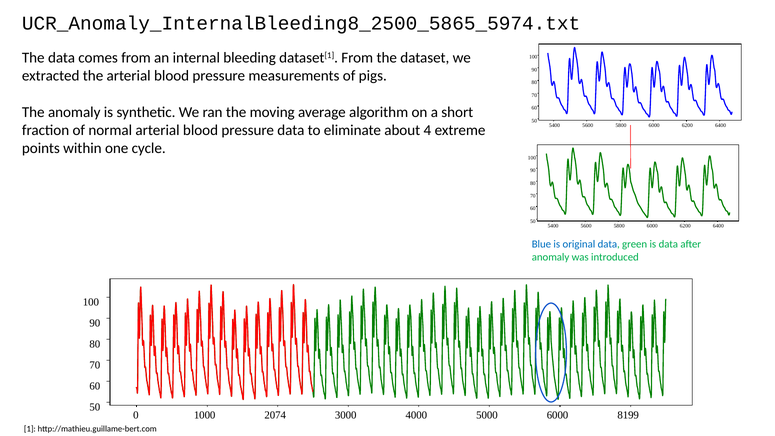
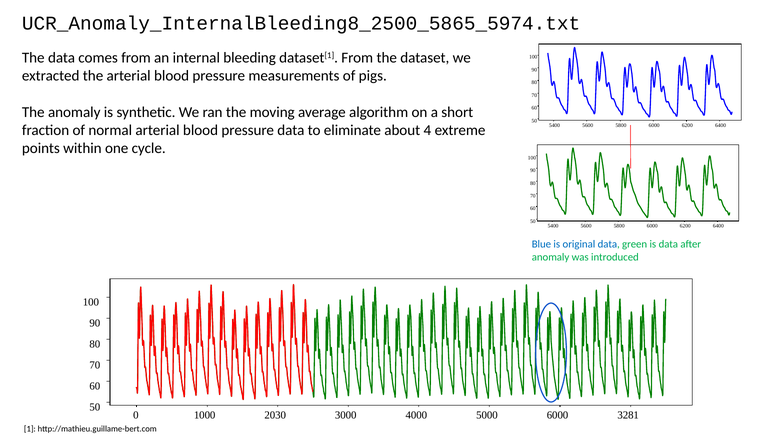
2074: 2074 -> 2030 (275, 415)
8199: 8199 -> 3281 (628, 415)
